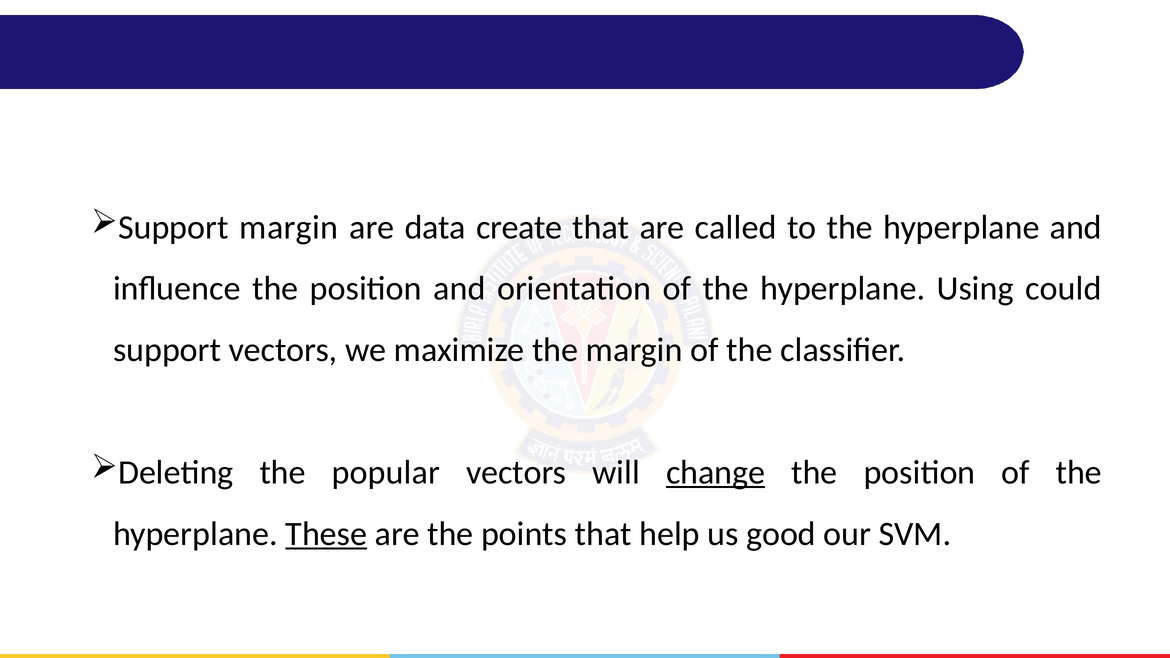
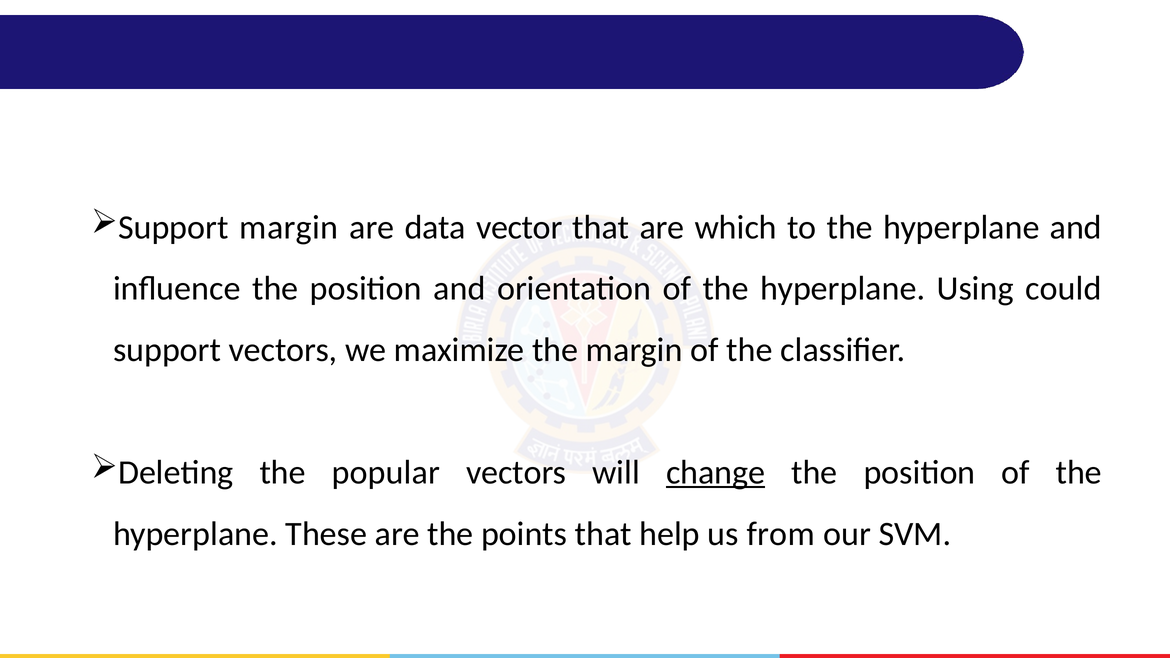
create: create -> vector (519, 227)
called: called -> which (736, 227)
These underline: present -> none (326, 534)
good: good -> from (781, 534)
